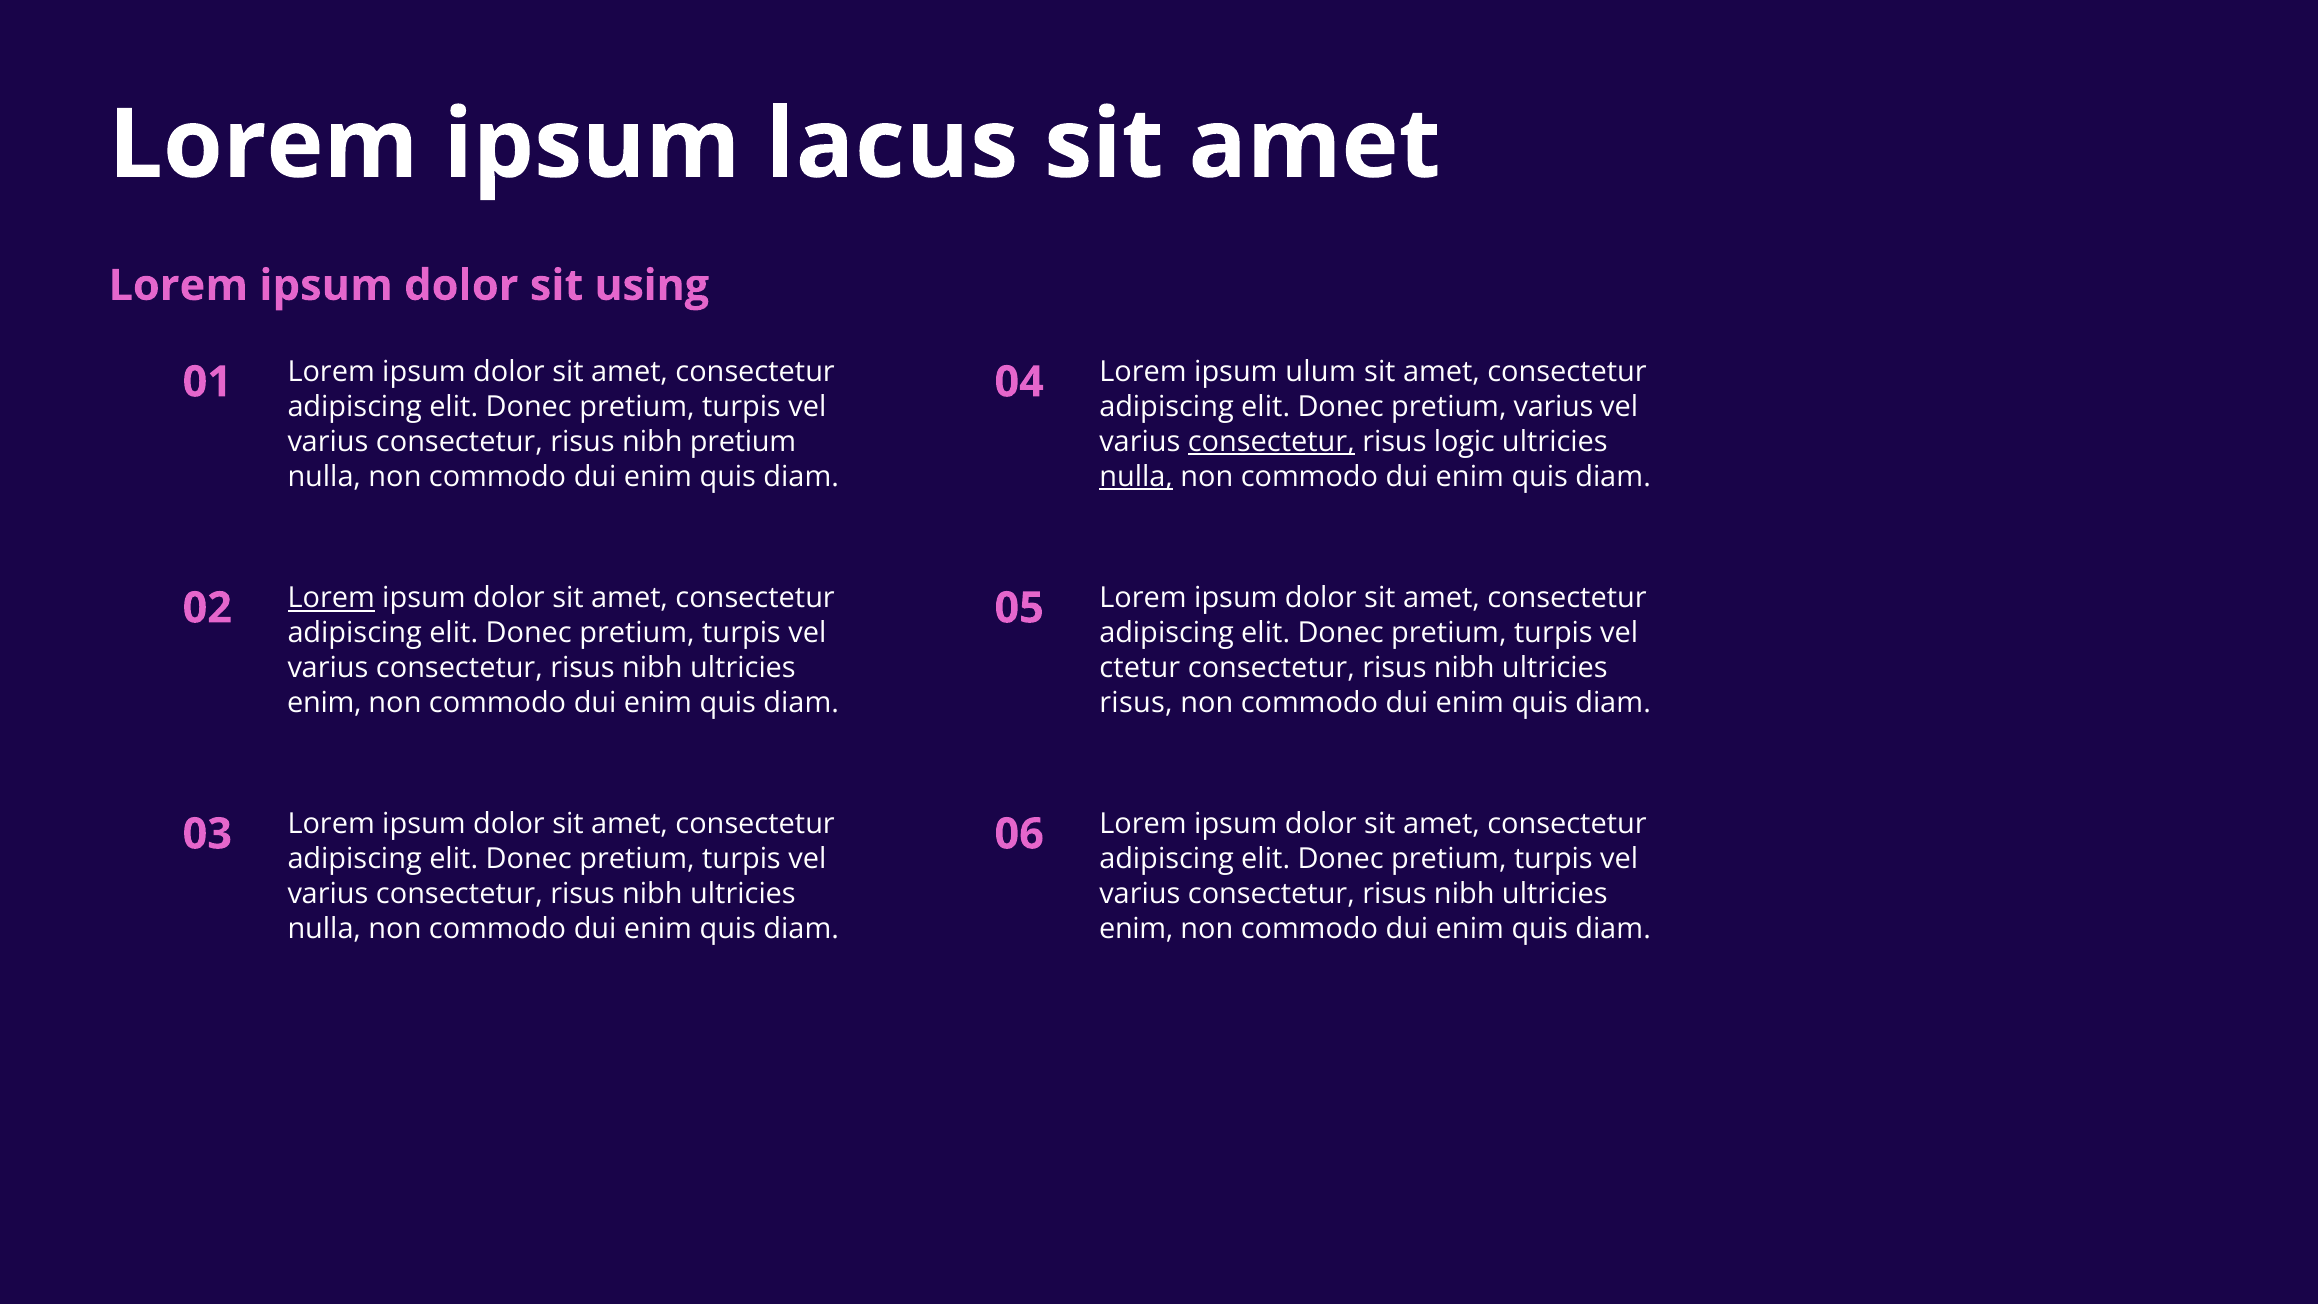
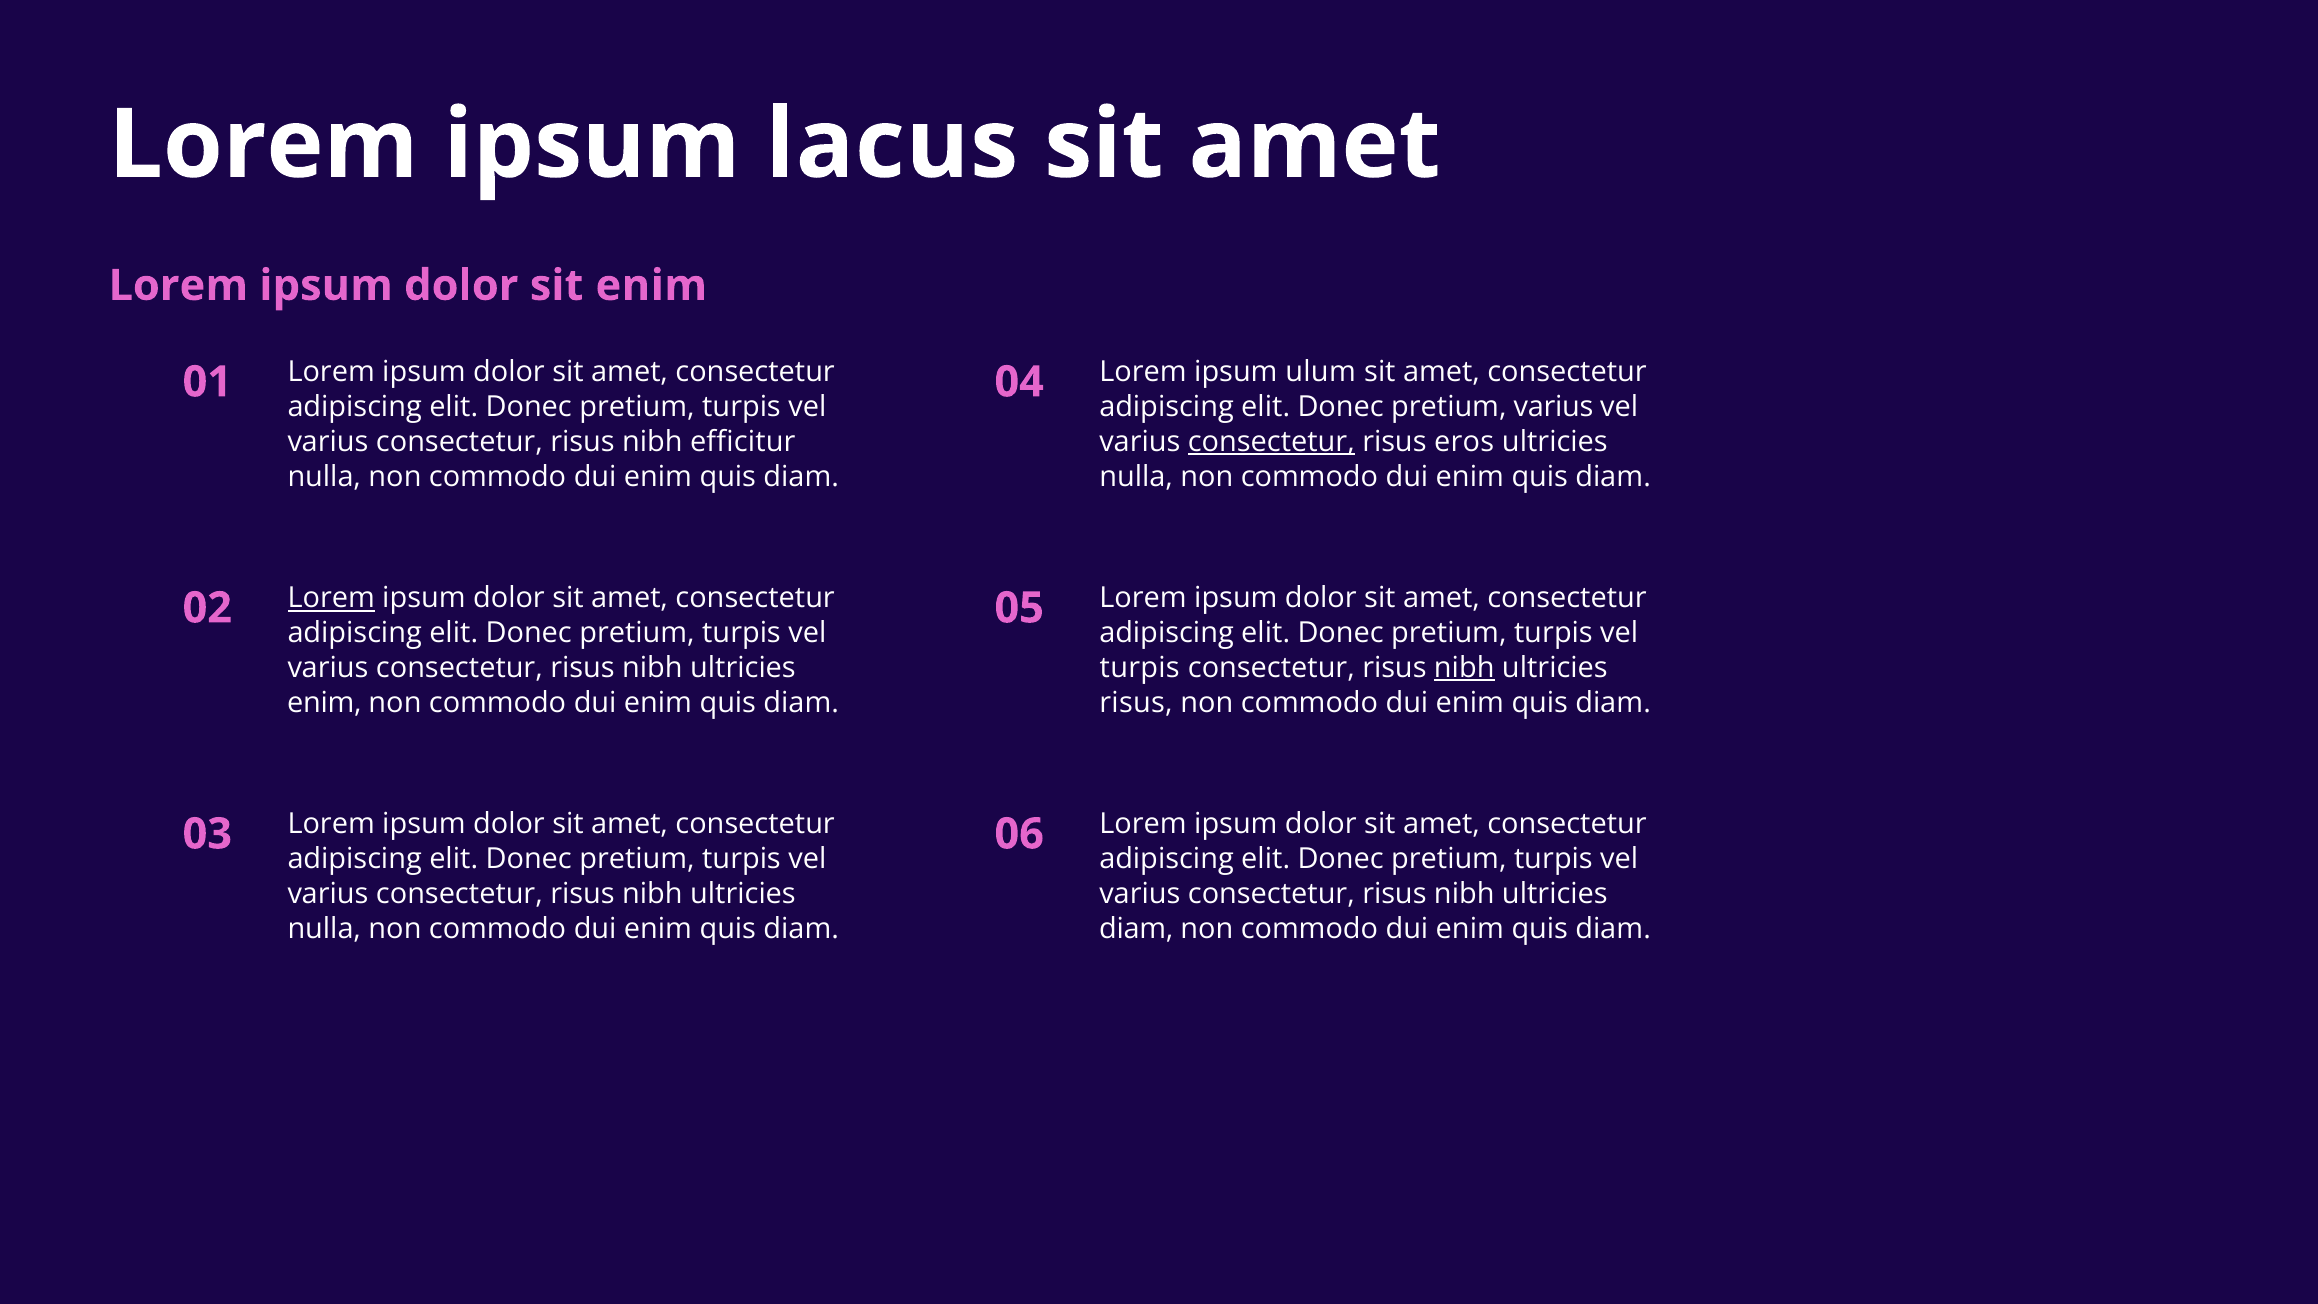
sit using: using -> enim (651, 286)
nibh pretium: pretium -> efficitur (743, 442)
logic: logic -> eros (1464, 442)
nulla underline: present -> none (1136, 477)
ctetur: ctetur -> turpis (1140, 668)
nibh underline: none -> present (1464, 668)
enim: enim -> diam (1136, 929)
